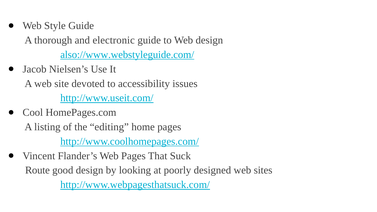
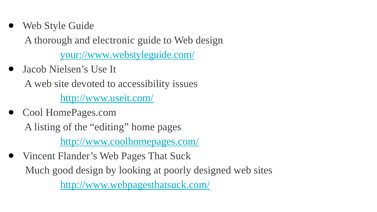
also://www.webstyleguide.com/: also://www.webstyleguide.com/ -> your://www.webstyleguide.com/ (127, 55)
Route: Route -> Much (37, 170)
